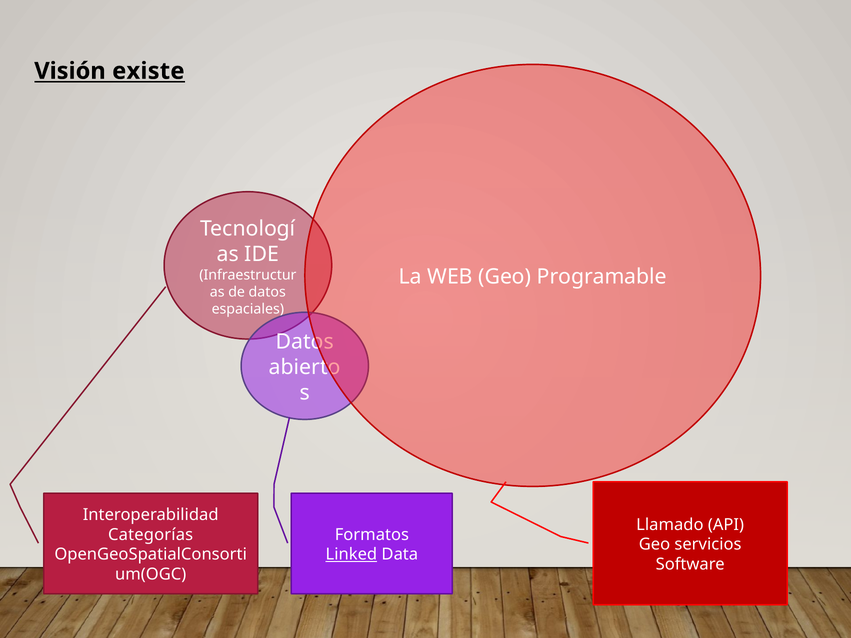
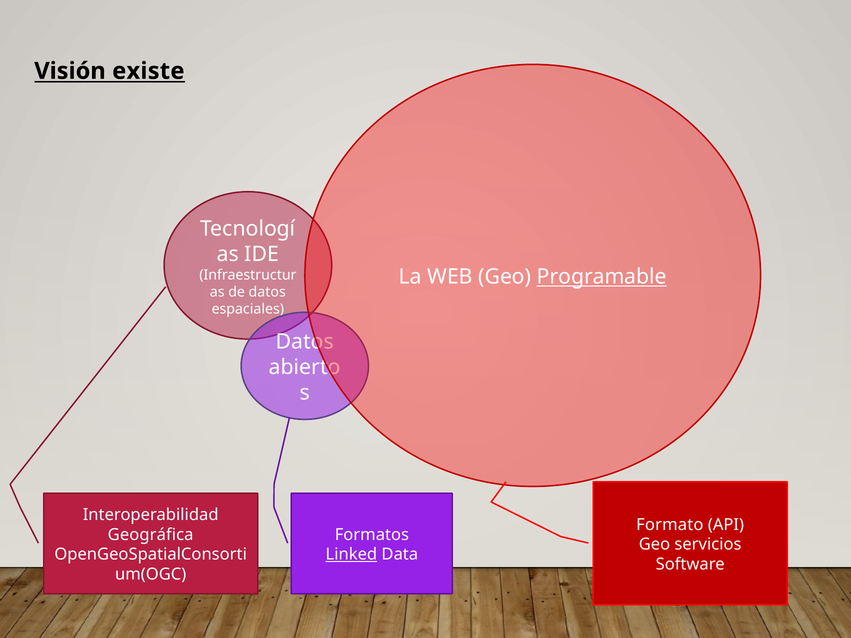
Programable underline: none -> present (602, 277)
Llamado: Llamado -> Formato (670, 525)
Categorías: Categorías -> Geográfica (151, 535)
